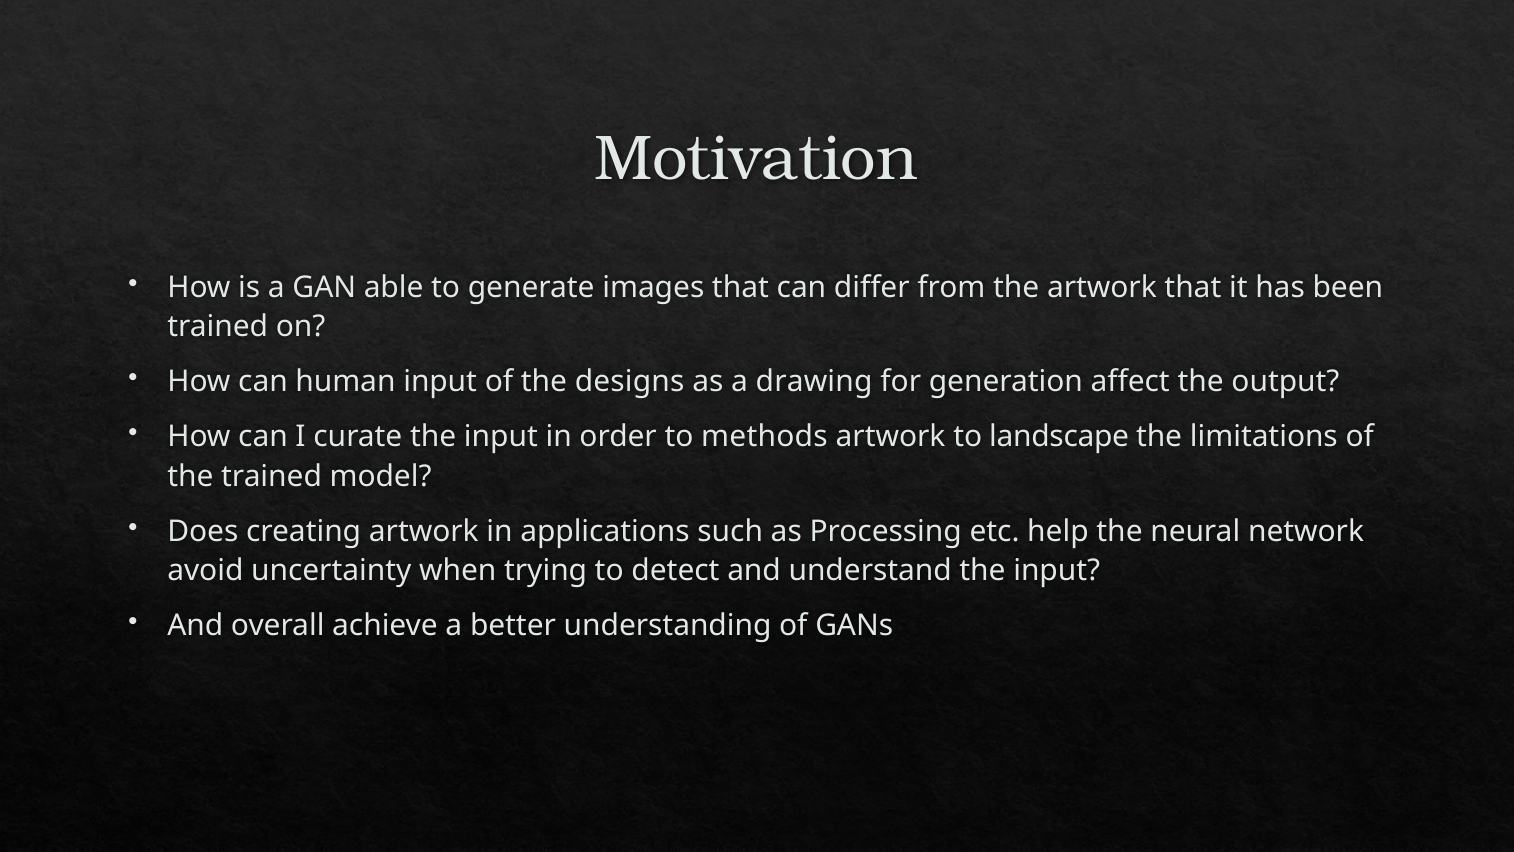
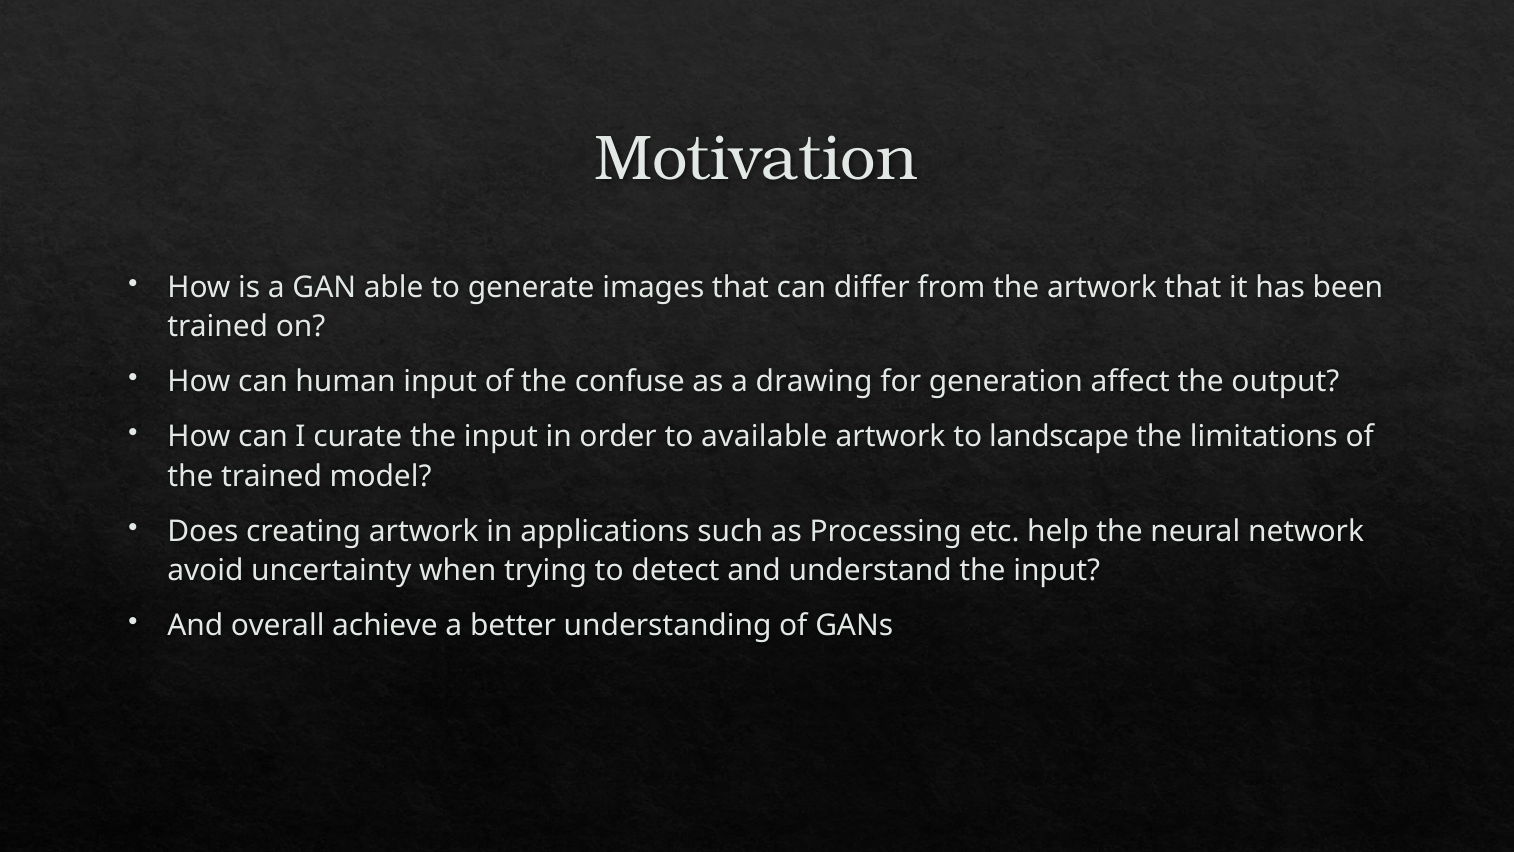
designs: designs -> confuse (630, 382)
methods: methods -> available (764, 437)
